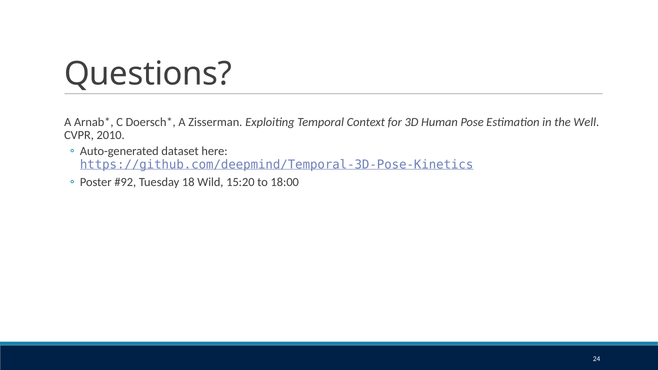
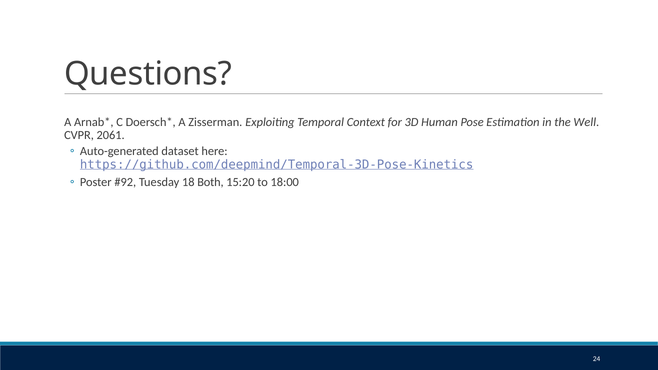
2010: 2010 -> 2061 (111, 135)
Wild: Wild -> Both (210, 182)
